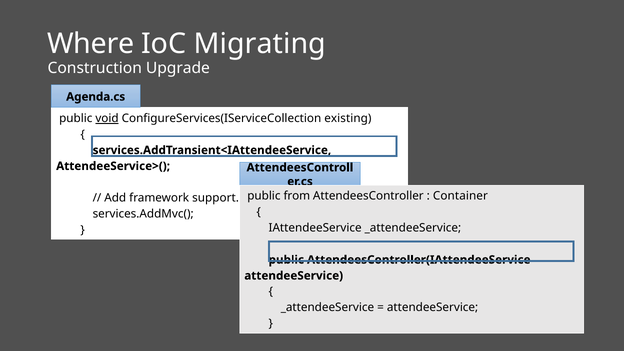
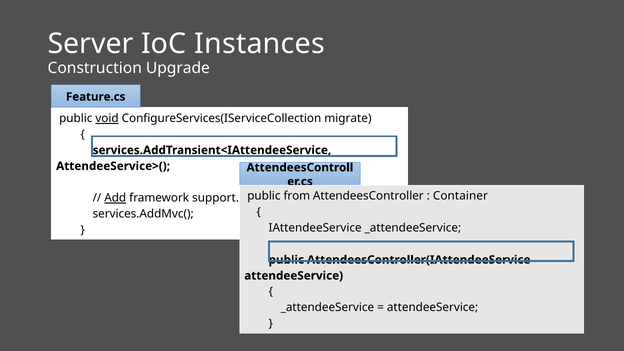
Where: Where -> Server (91, 44)
Migrating: Migrating -> Instances (260, 44)
Agenda.cs: Agenda.cs -> Feature.cs (96, 97)
existing: existing -> migrate (348, 118)
Add underline: none -> present (115, 198)
